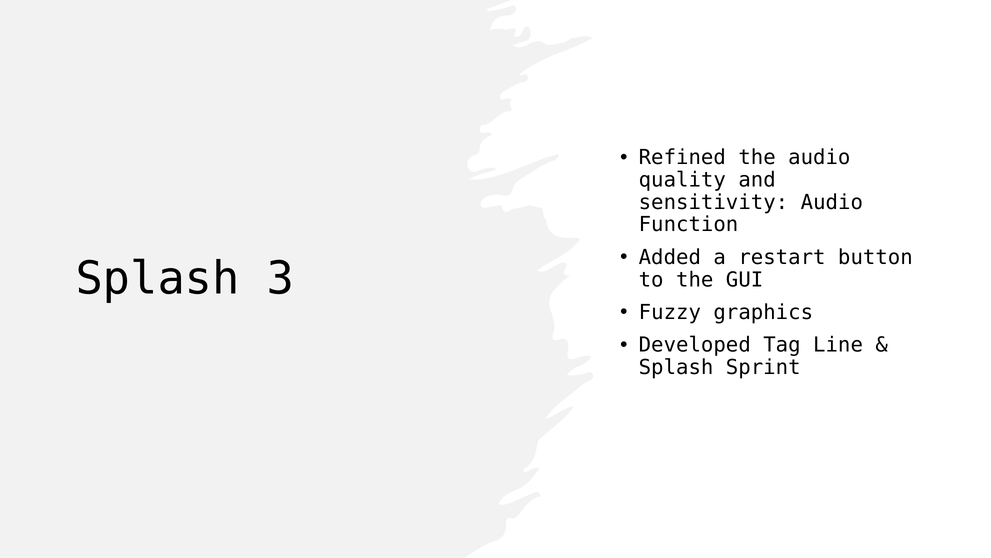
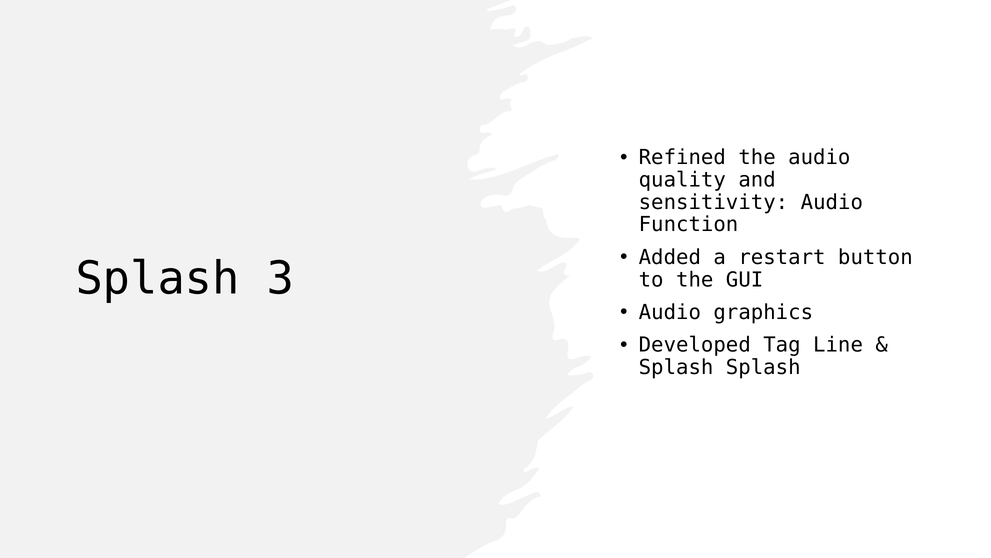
Fuzzy: Fuzzy -> Audio (670, 312)
Splash Sprint: Sprint -> Splash (763, 367)
